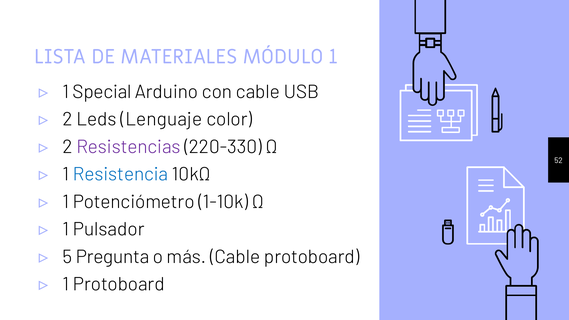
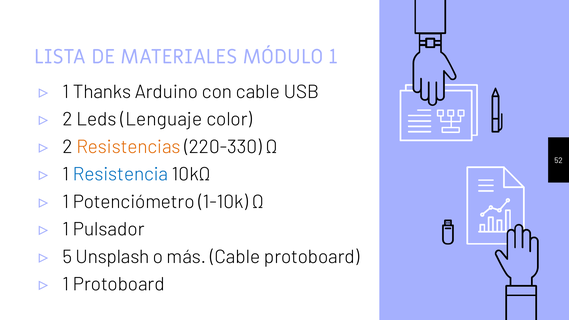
Special: Special -> Thanks (102, 92)
Resistencias colour: purple -> orange (129, 147)
Pregunta: Pregunta -> Unsplash (113, 257)
